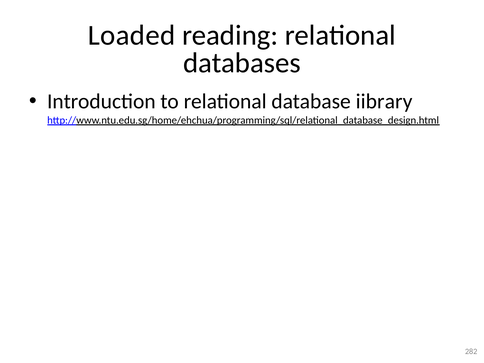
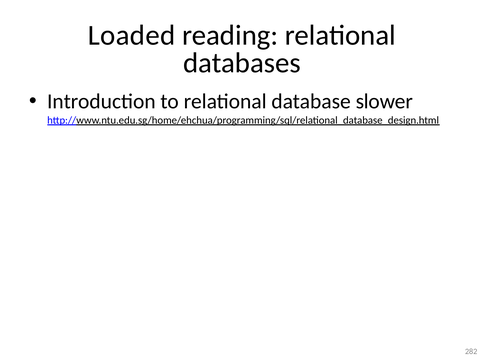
iibrary: iibrary -> slower (384, 102)
